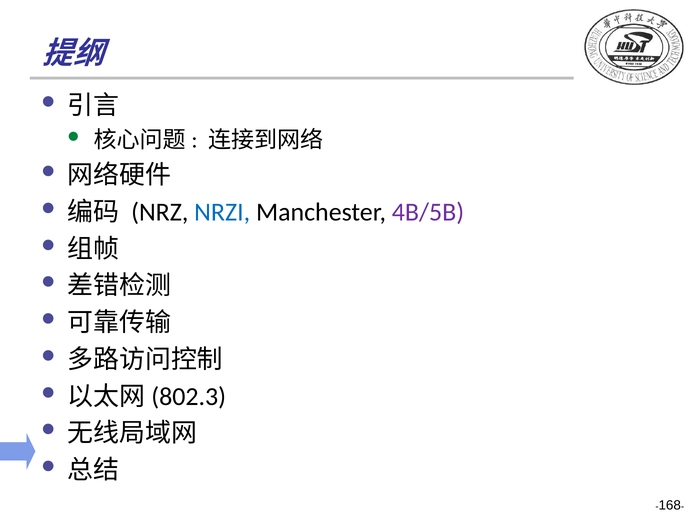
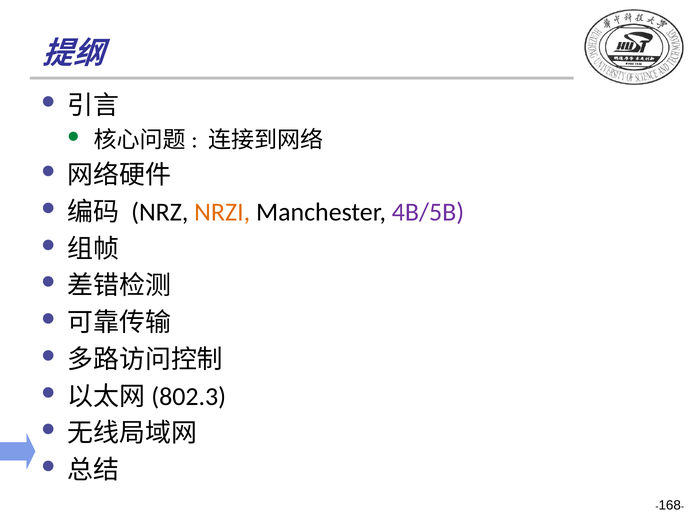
NRZI colour: blue -> orange (222, 212)
